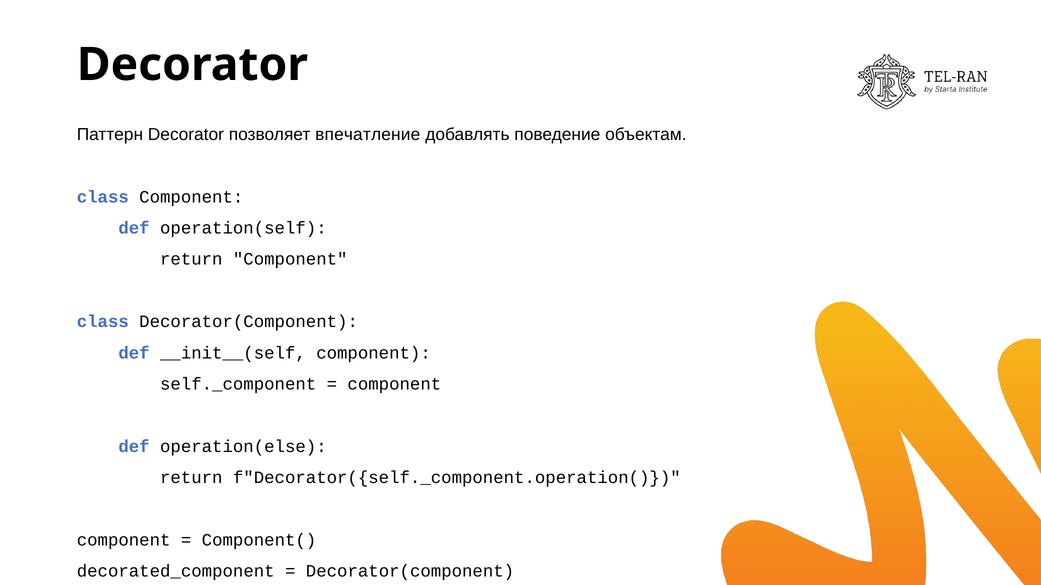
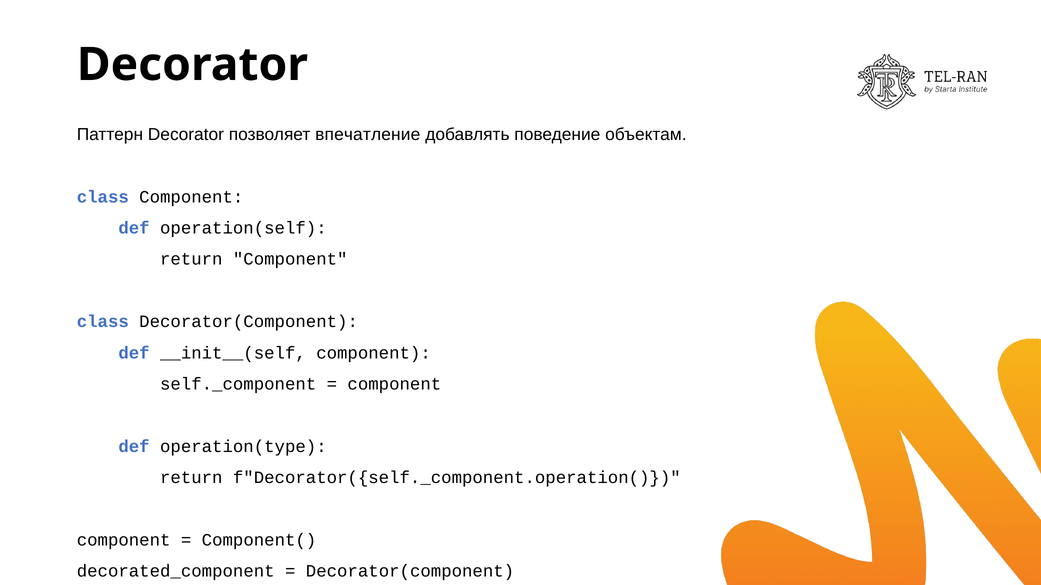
operation(else: operation(else -> operation(type (243, 447)
